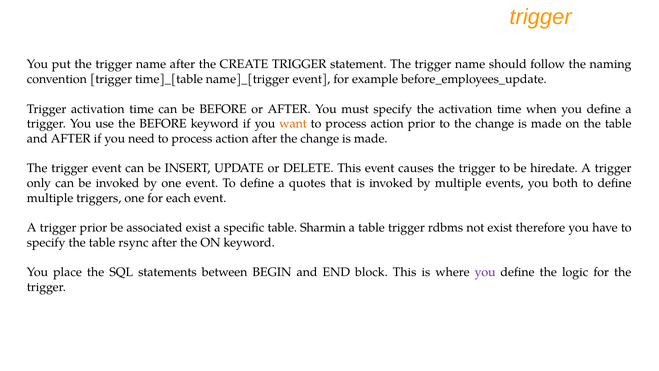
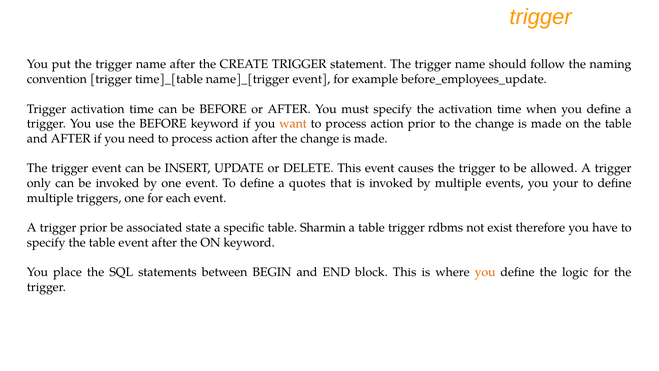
hiredate: hiredate -> allowed (554, 168)
both: both -> your (566, 183)
associated exist: exist -> state (198, 227)
table rsync: rsync -> event (134, 242)
you colour: purple -> orange (485, 272)
